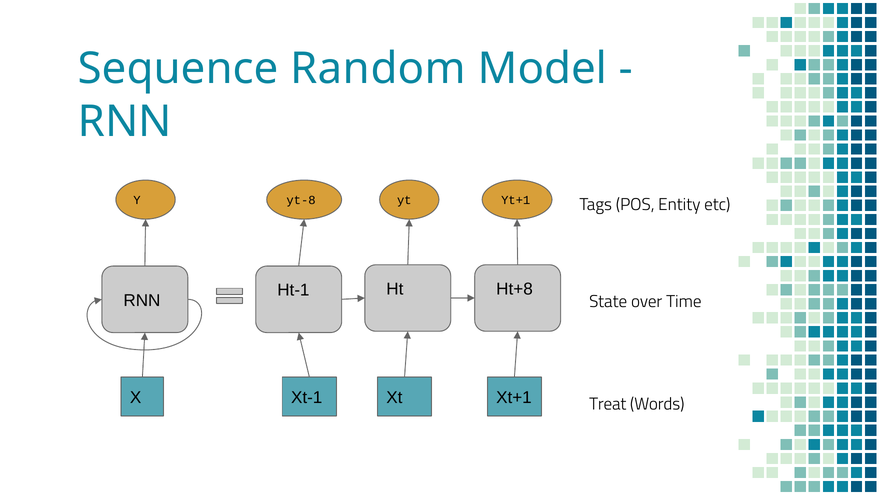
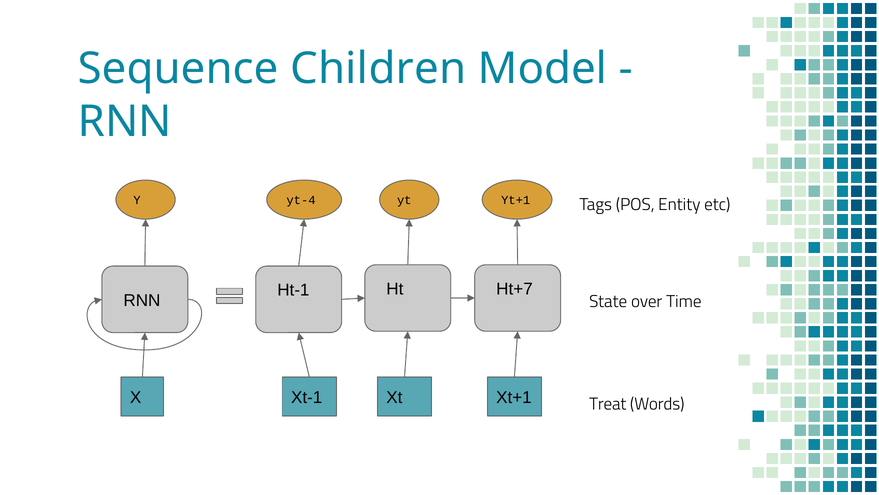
Random: Random -> Children (378, 69)
yt-8: yt-8 -> yt-4 (301, 200)
Ht+8: Ht+8 -> Ht+7 (515, 289)
